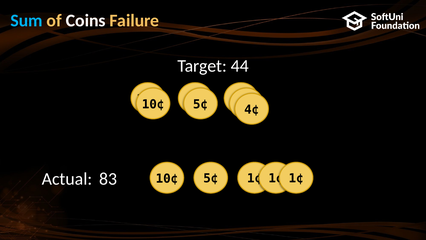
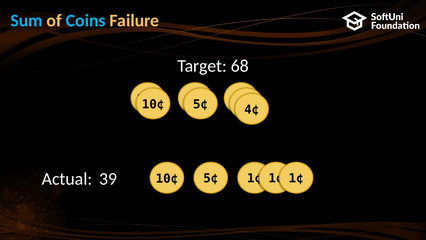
Coins colour: white -> light blue (86, 21)
44: 44 -> 68 (240, 66)
83: 83 -> 39 (108, 179)
